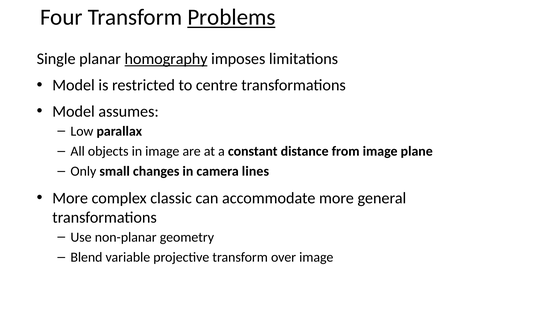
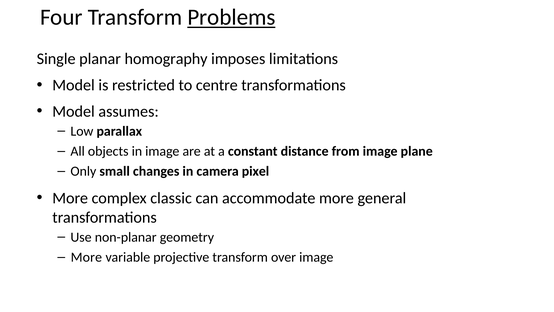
homography underline: present -> none (166, 59)
lines: lines -> pixel (256, 171)
Blend: Blend -> More (86, 257)
